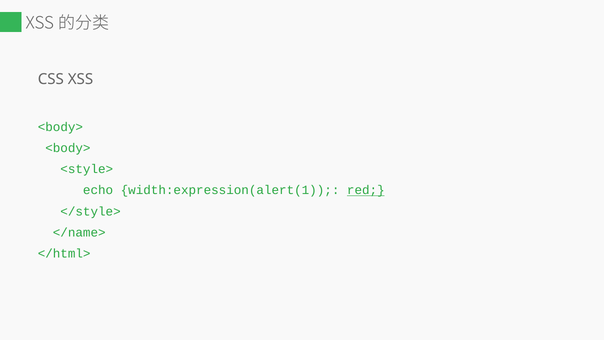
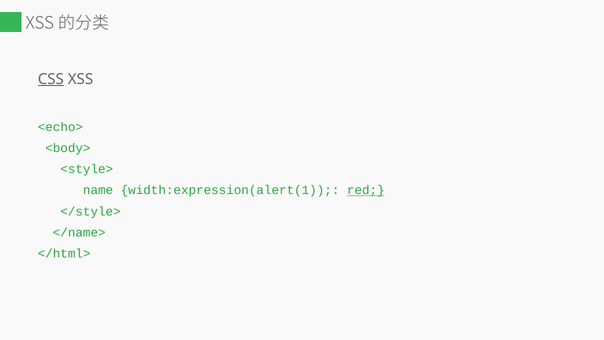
CSS underline: none -> present (51, 79)
<body>: <body> -> <echo> (60, 127)
echo: echo -> name (98, 190)
